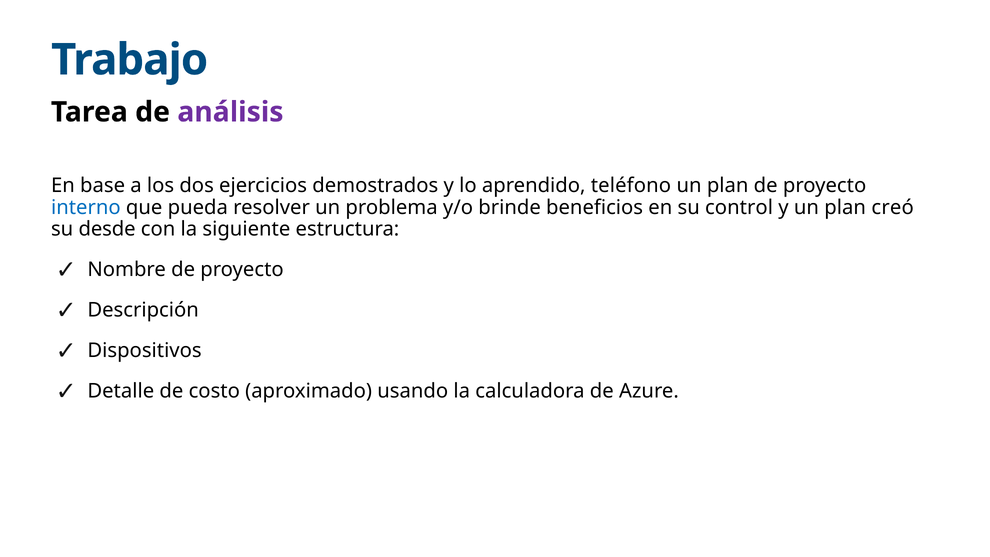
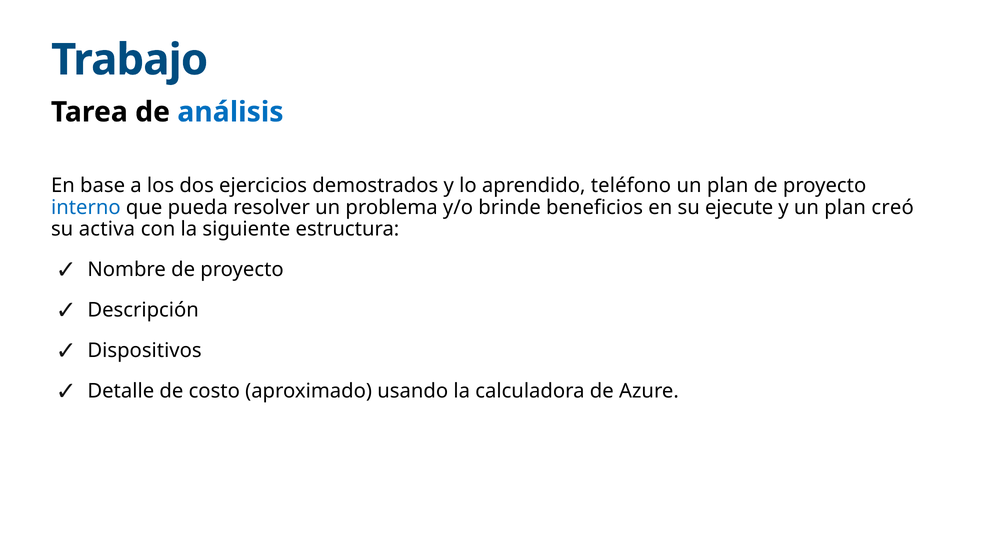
análisis colour: purple -> blue (230, 112)
control: control -> ejecute (739, 207)
desde: desde -> activa (107, 229)
